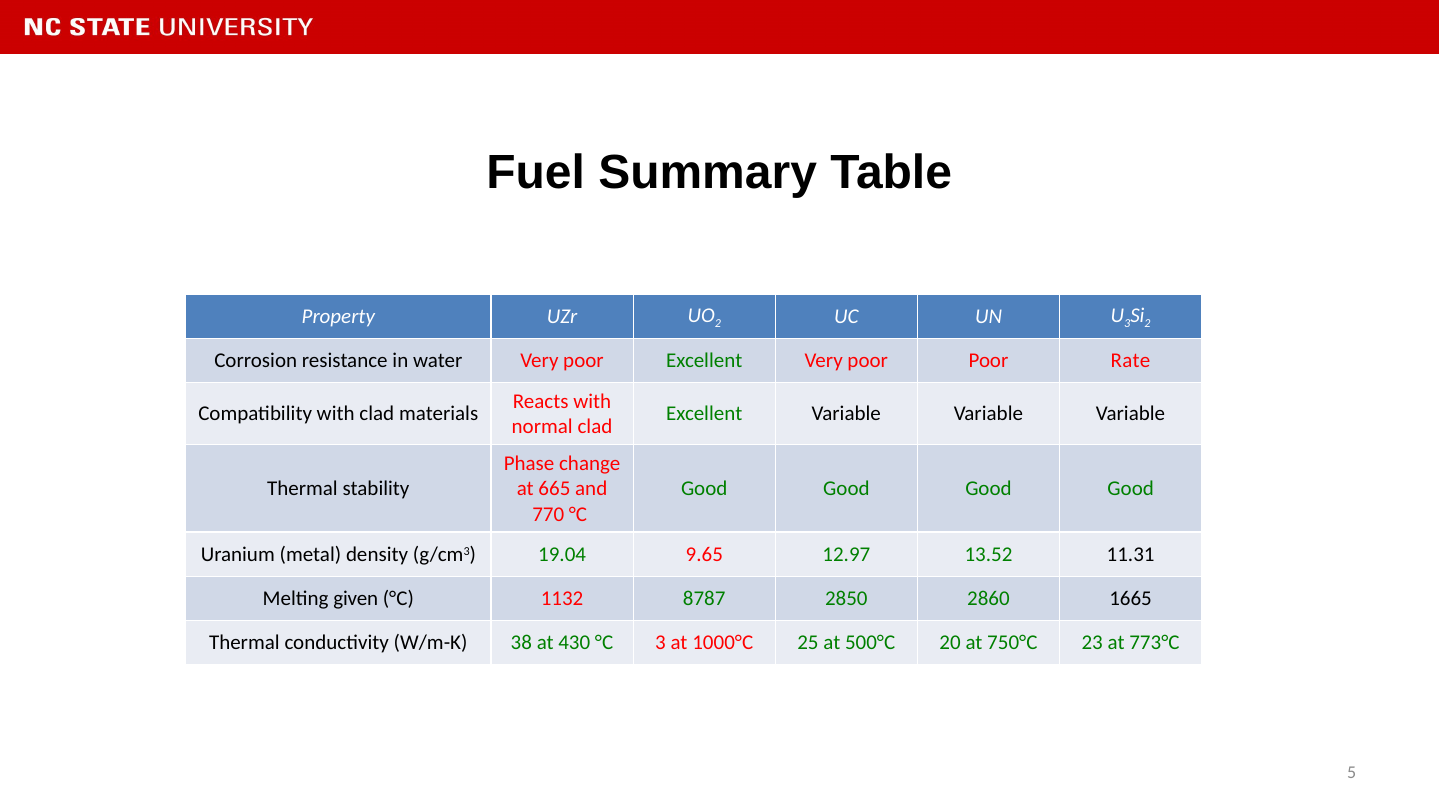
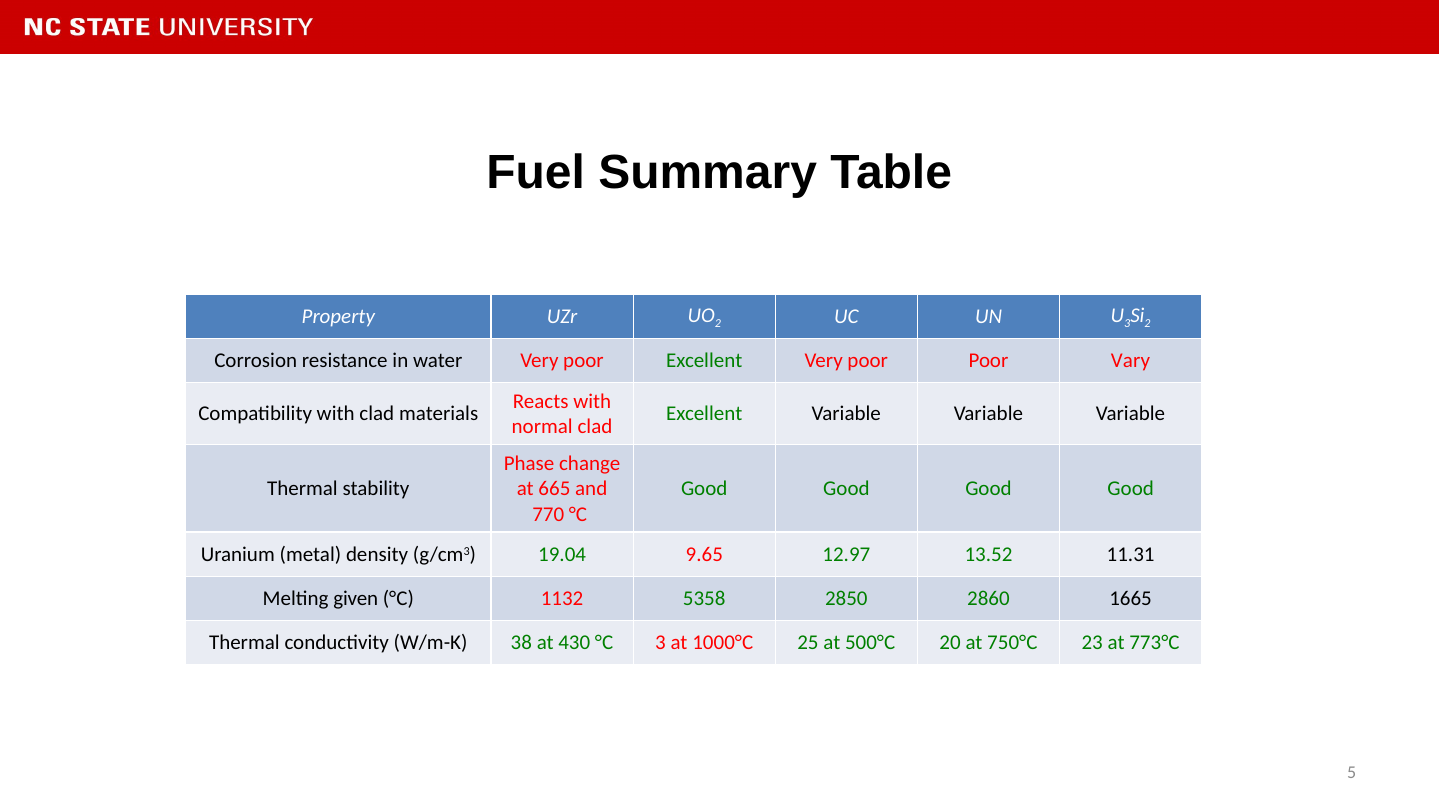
Rate: Rate -> Vary (1130, 361)
8787: 8787 -> 5358 (704, 599)
